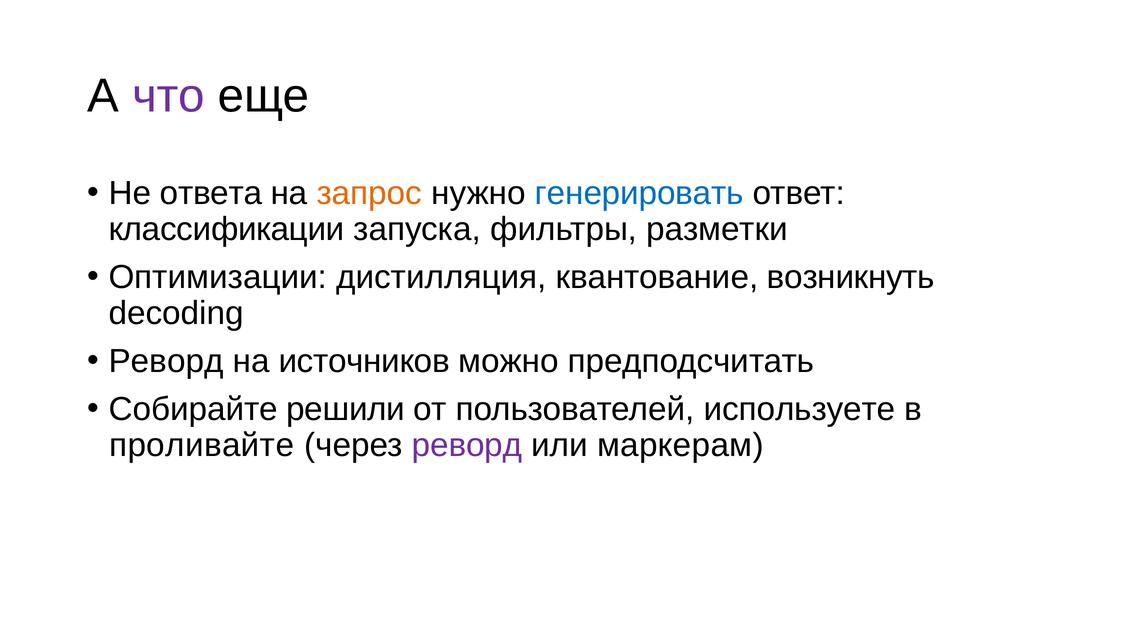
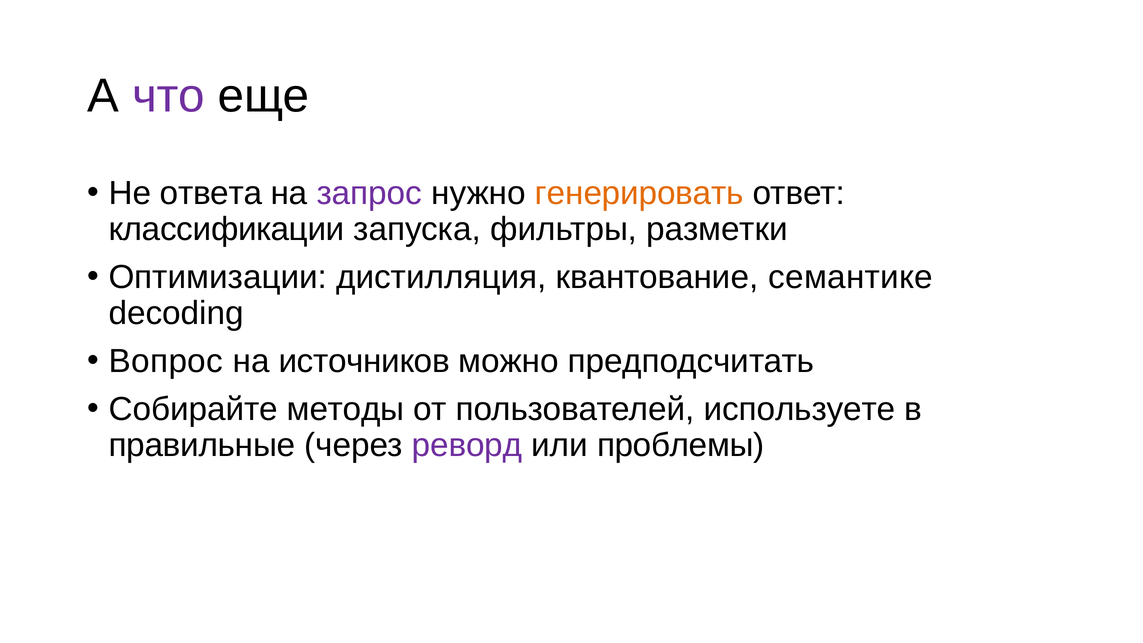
запрос colour: orange -> purple (369, 193)
генерировать colour: blue -> orange (639, 193)
возникнуть: возникнуть -> семантике (851, 277)
Реворд: Реворд -> Вопрос (166, 361)
решили: решили -> методы (346, 409)
проливайте: проливайте -> правильные (202, 445)
маркерам: маркерам -> проблемы (681, 445)
